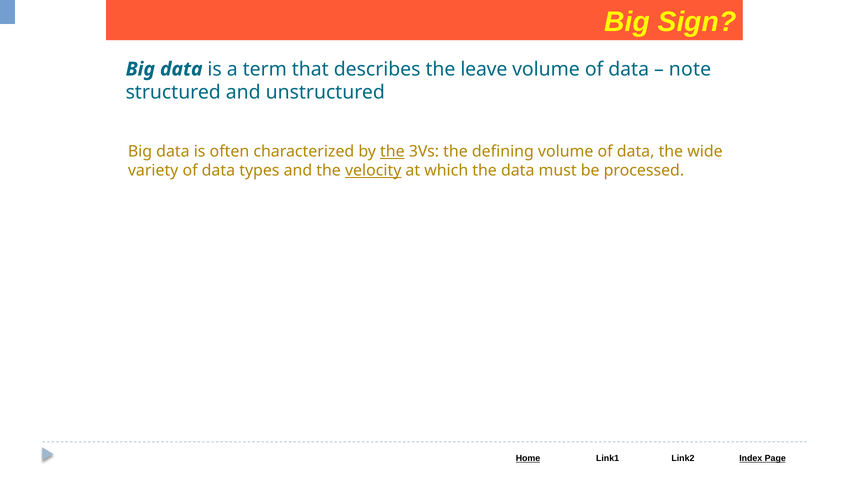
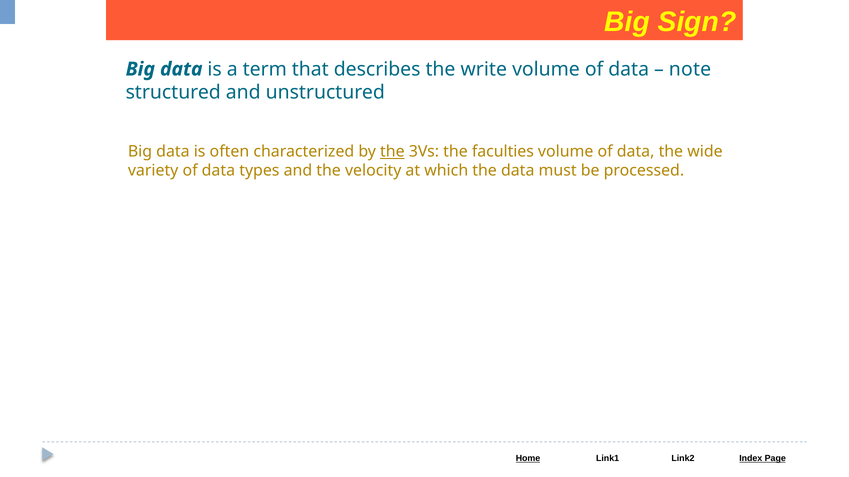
leave: leave -> write (484, 69)
defining: defining -> faculties (503, 152)
velocity underline: present -> none (373, 171)
